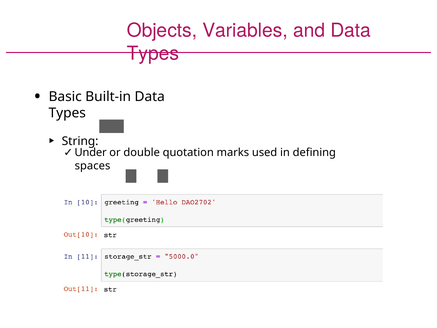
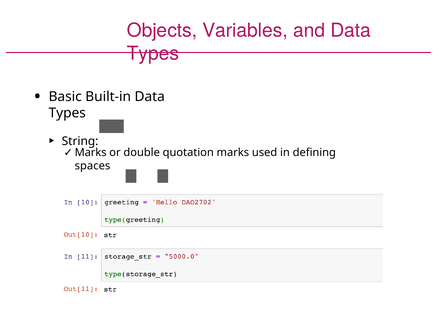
Under: Under -> Marks (91, 152)
